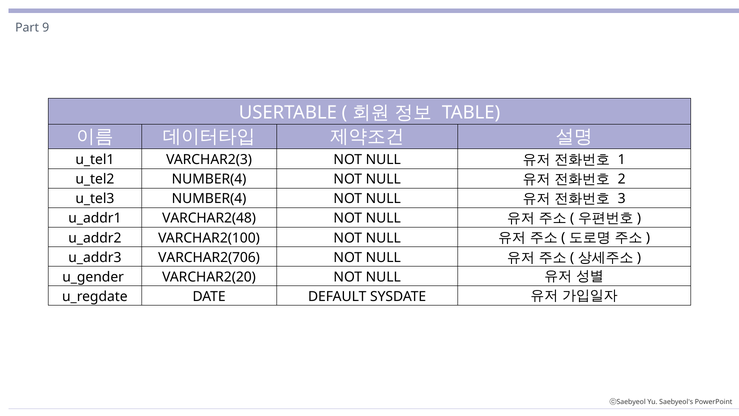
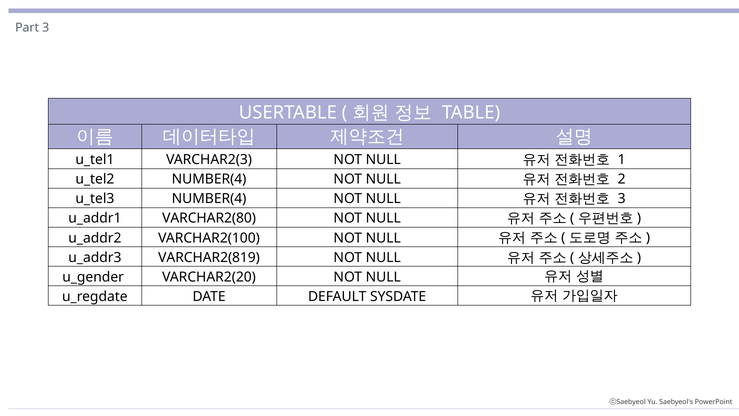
Part 9: 9 -> 3 (46, 27)
VARCHAR2(48: VARCHAR2(48 -> VARCHAR2(80 (209, 218)
VARCHAR2(706: VARCHAR2(706 -> VARCHAR2(819 (209, 257)
